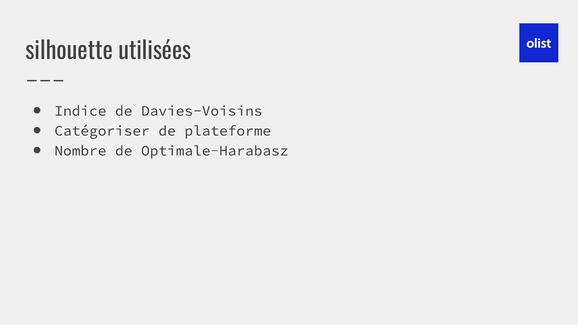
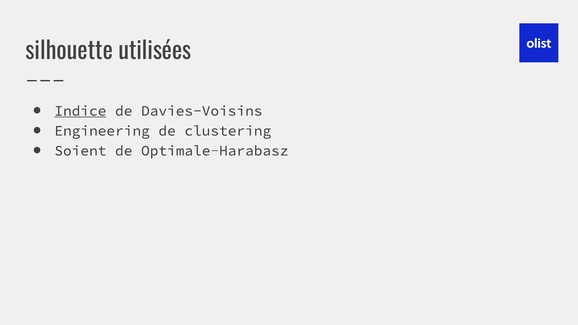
Indice underline: none -> present (80, 111)
Catégoriser: Catégoriser -> Engineering (102, 131)
plateforme: plateforme -> clustering (228, 131)
Nombre: Nombre -> Soient (80, 151)
